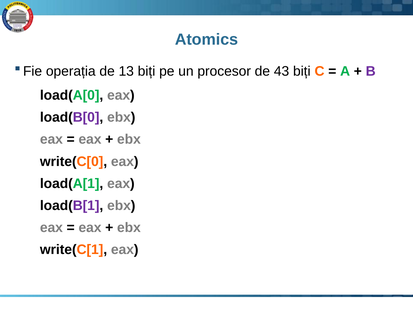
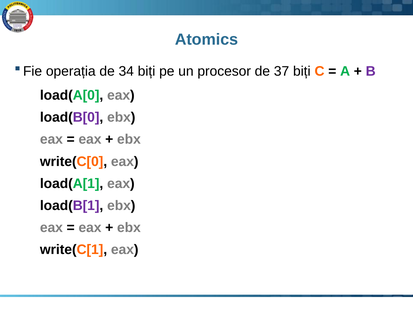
13: 13 -> 34 (126, 71)
43: 43 -> 37 (282, 71)
